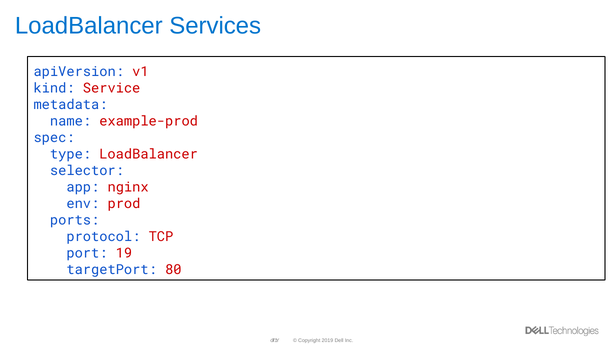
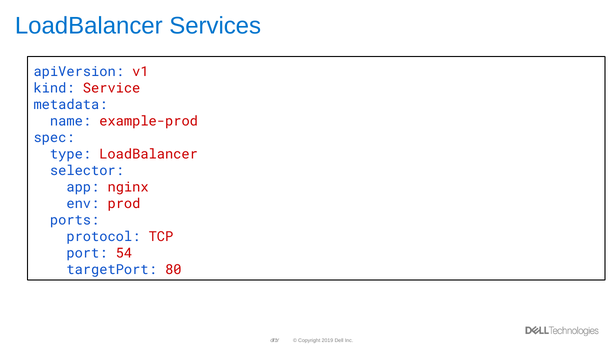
19: 19 -> 54 (124, 253)
